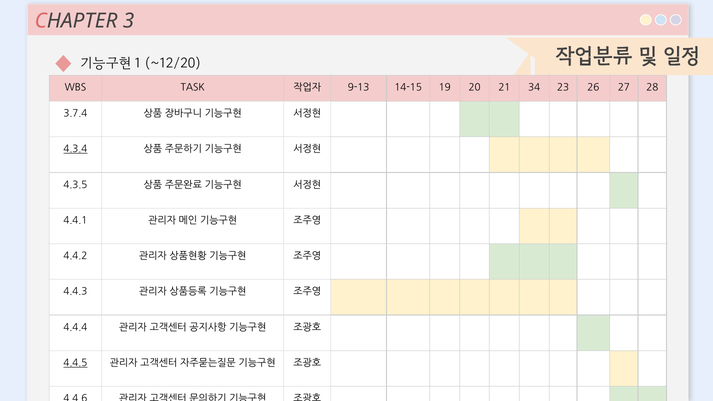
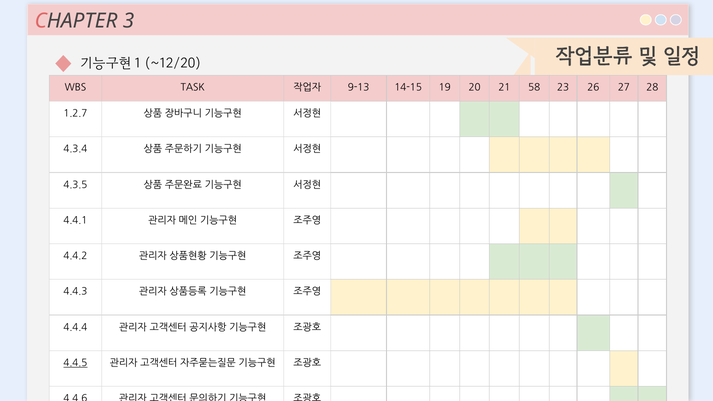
34: 34 -> 58 (534, 87)
3.7.4: 3.7.4 -> 1.2.7 (75, 114)
4.3.4 underline: present -> none (75, 149)
